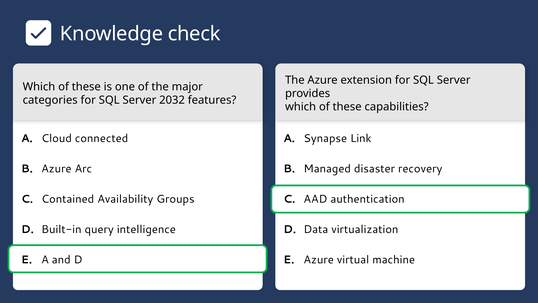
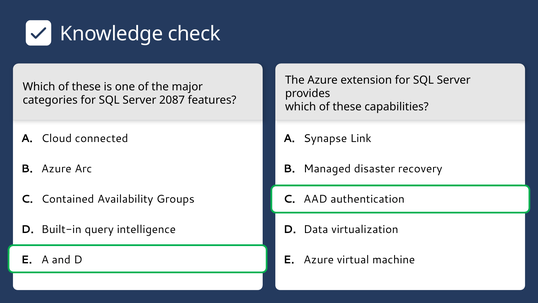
2032: 2032 -> 2087 (172, 100)
